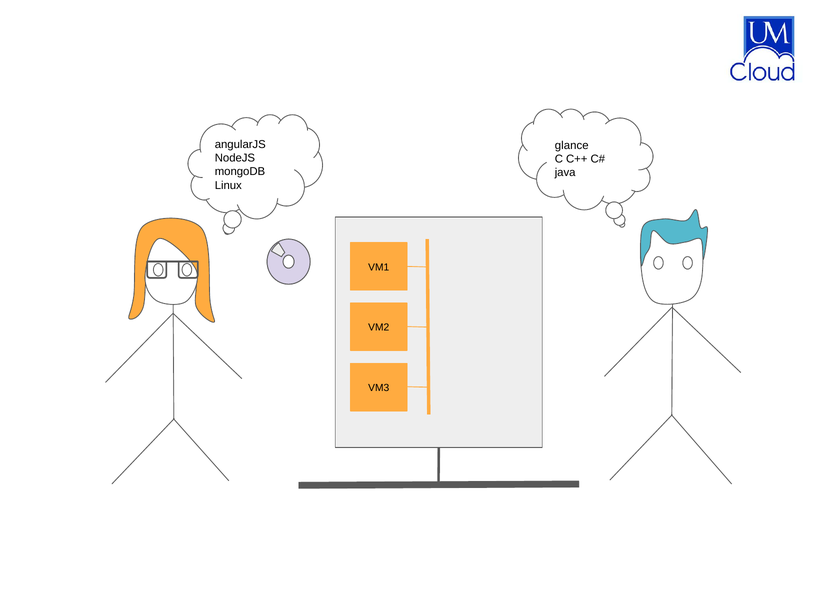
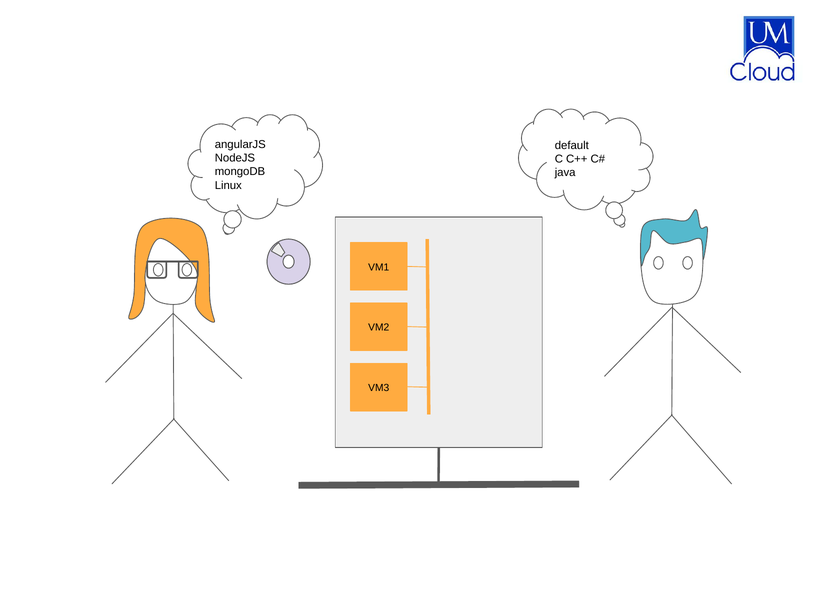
glance: glance -> default (572, 145)
